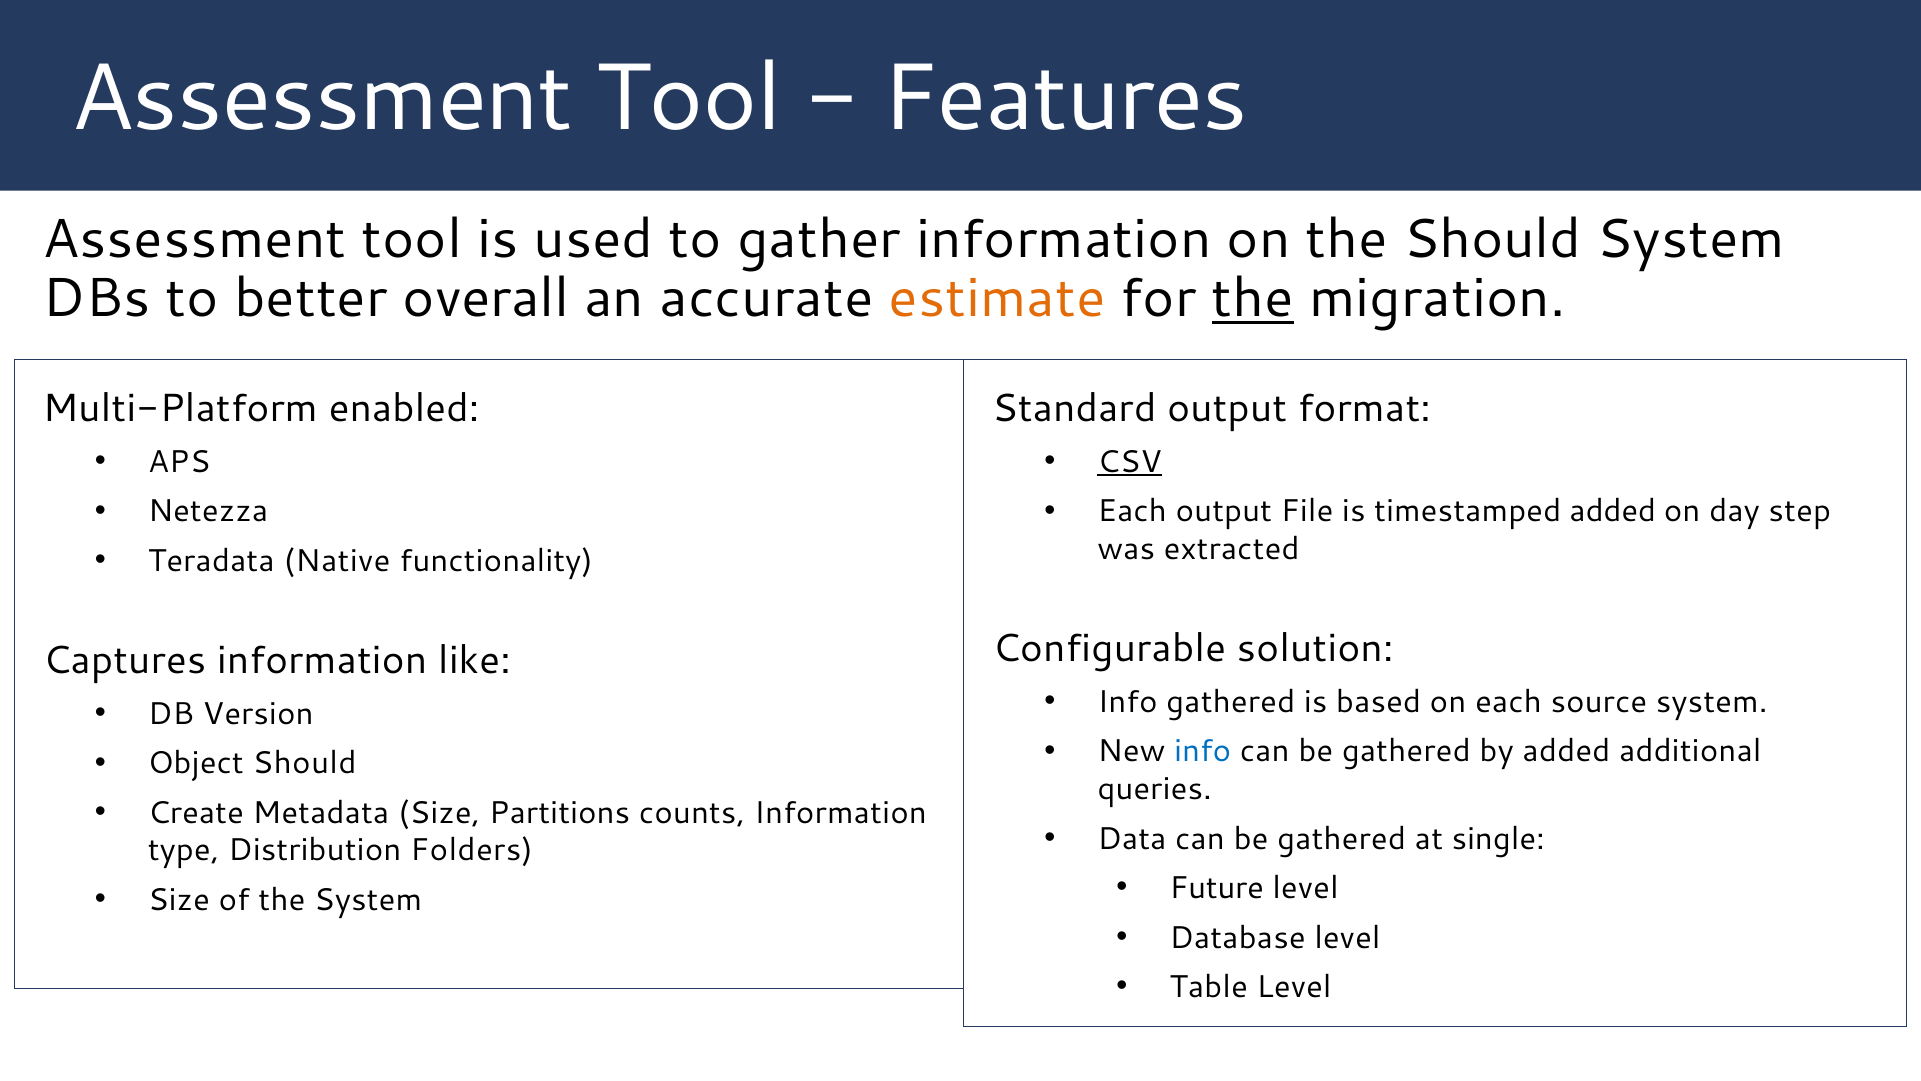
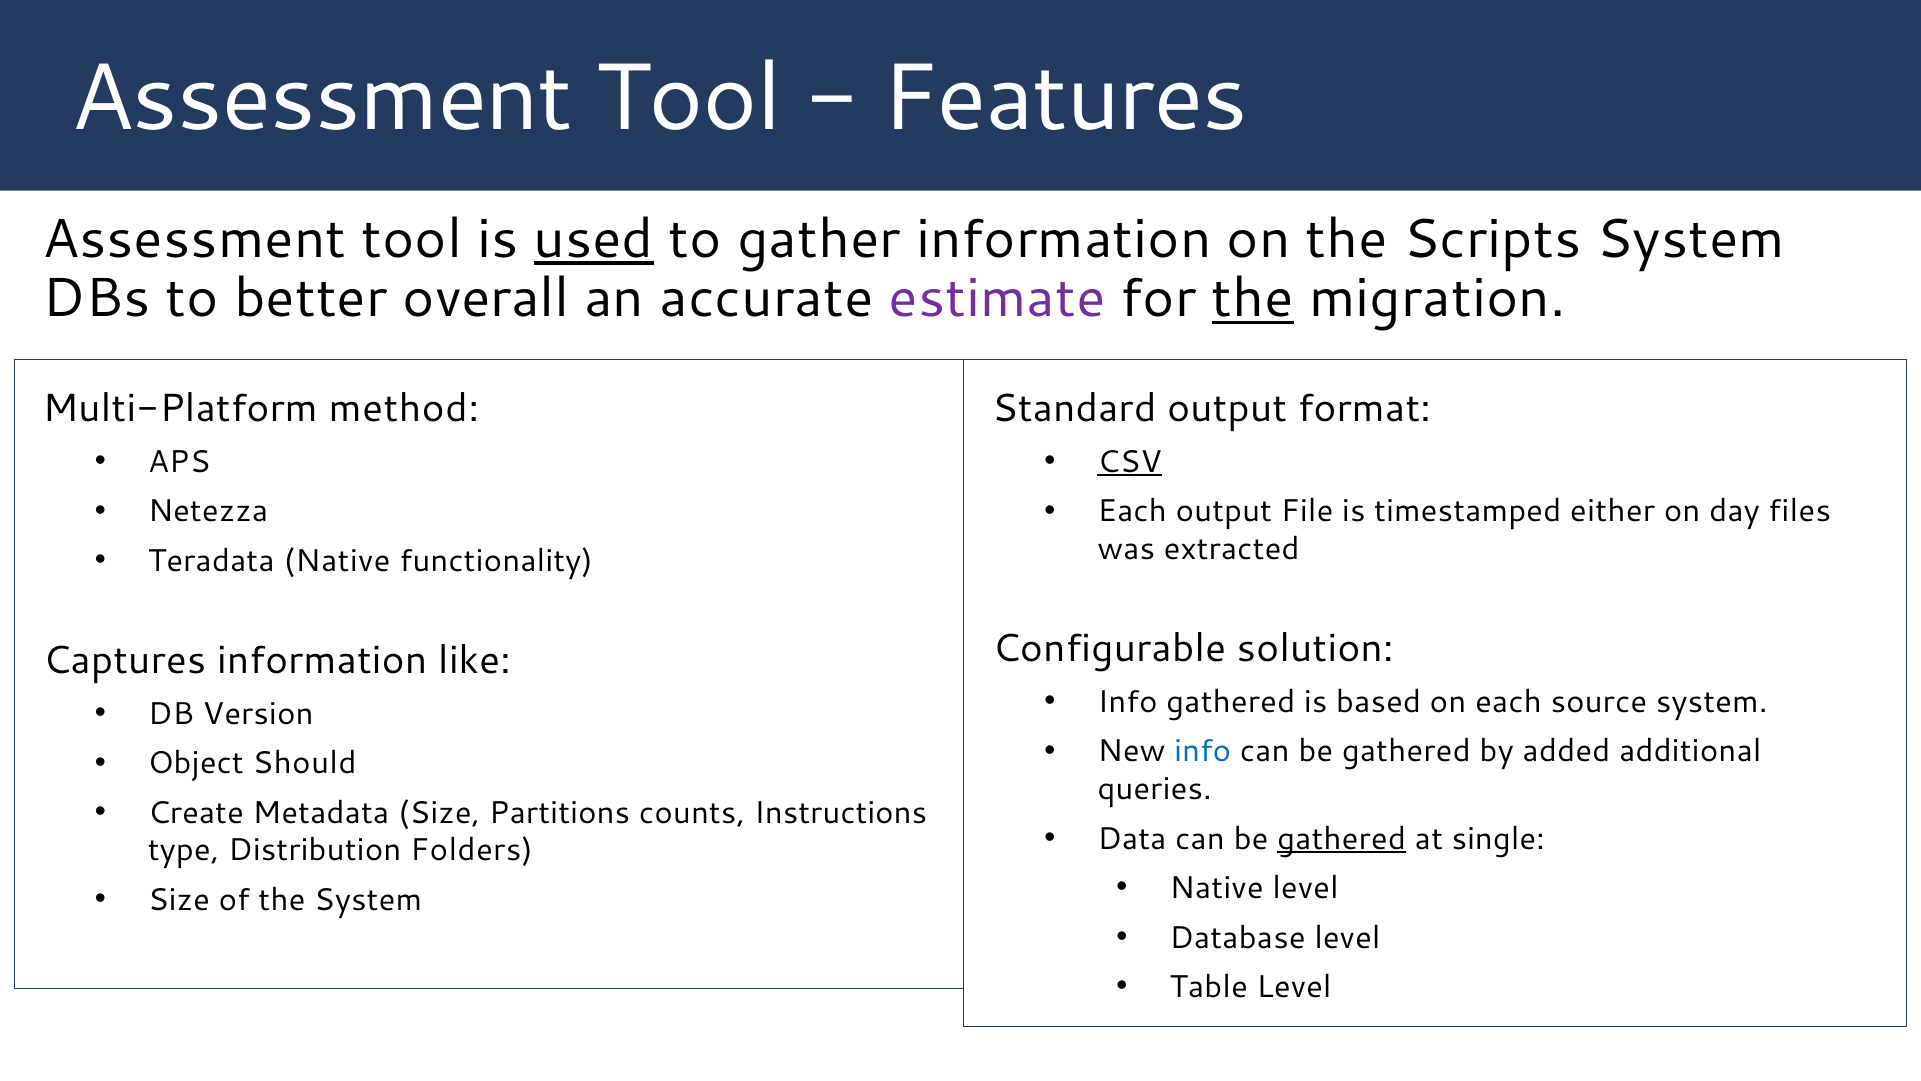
used underline: none -> present (594, 239)
the Should: Should -> Scripts (1492, 239)
estimate colour: orange -> purple (997, 299)
enabled: enabled -> method (404, 408)
timestamped added: added -> either (1613, 511)
step: step -> files (1800, 511)
counts Information: Information -> Instructions (841, 812)
gathered underline: none -> present (1342, 838)
Future: Future -> Native (1217, 888)
